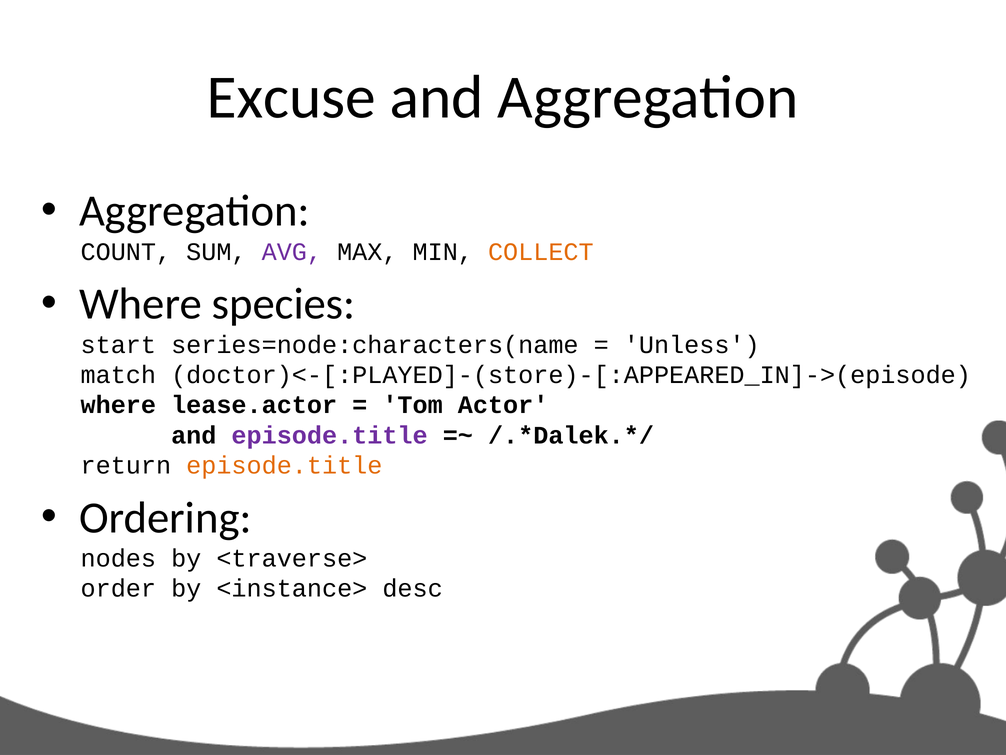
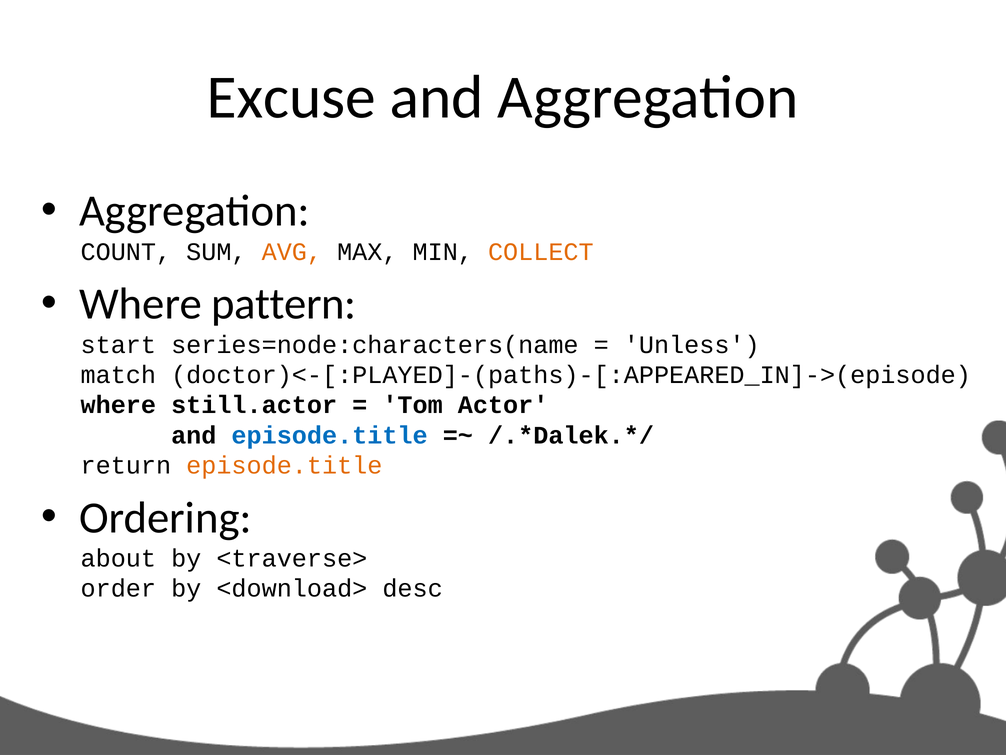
AVG colour: purple -> orange (292, 252)
species: species -> pattern (284, 304)
doctor)<-[:PLAYED]-(store)-[:APPEARED_IN]->(episode: doctor)<-[:PLAYED]-(store)-[:APPEARED_IN]->(episode -> doctor)<-[:PLAYED]-(paths)-[:APPEARED_IN]->(episode (571, 375)
lease.actor: lease.actor -> still.actor (254, 405)
episode.title colour: purple -> blue (330, 435)
nodes: nodes -> about (118, 558)
<instance>: <instance> -> <download> (292, 588)
